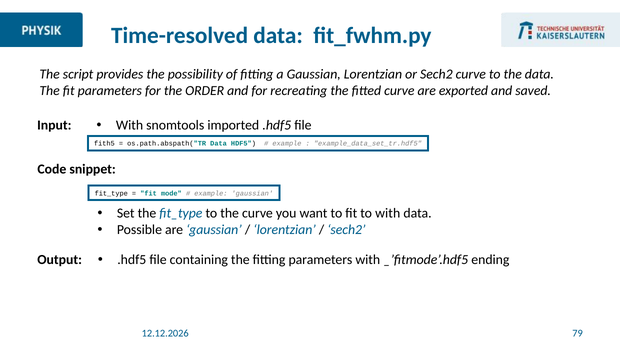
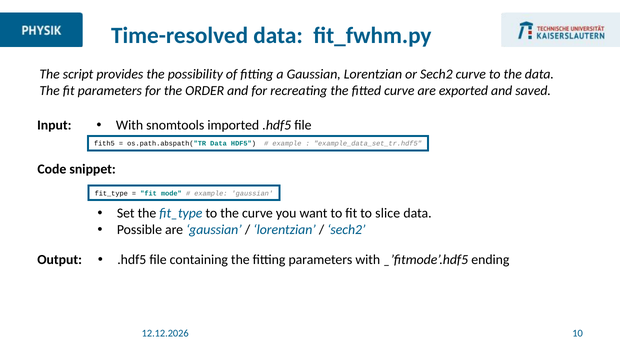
to with: with -> slice (388, 213)
79: 79 -> 10 (578, 333)
